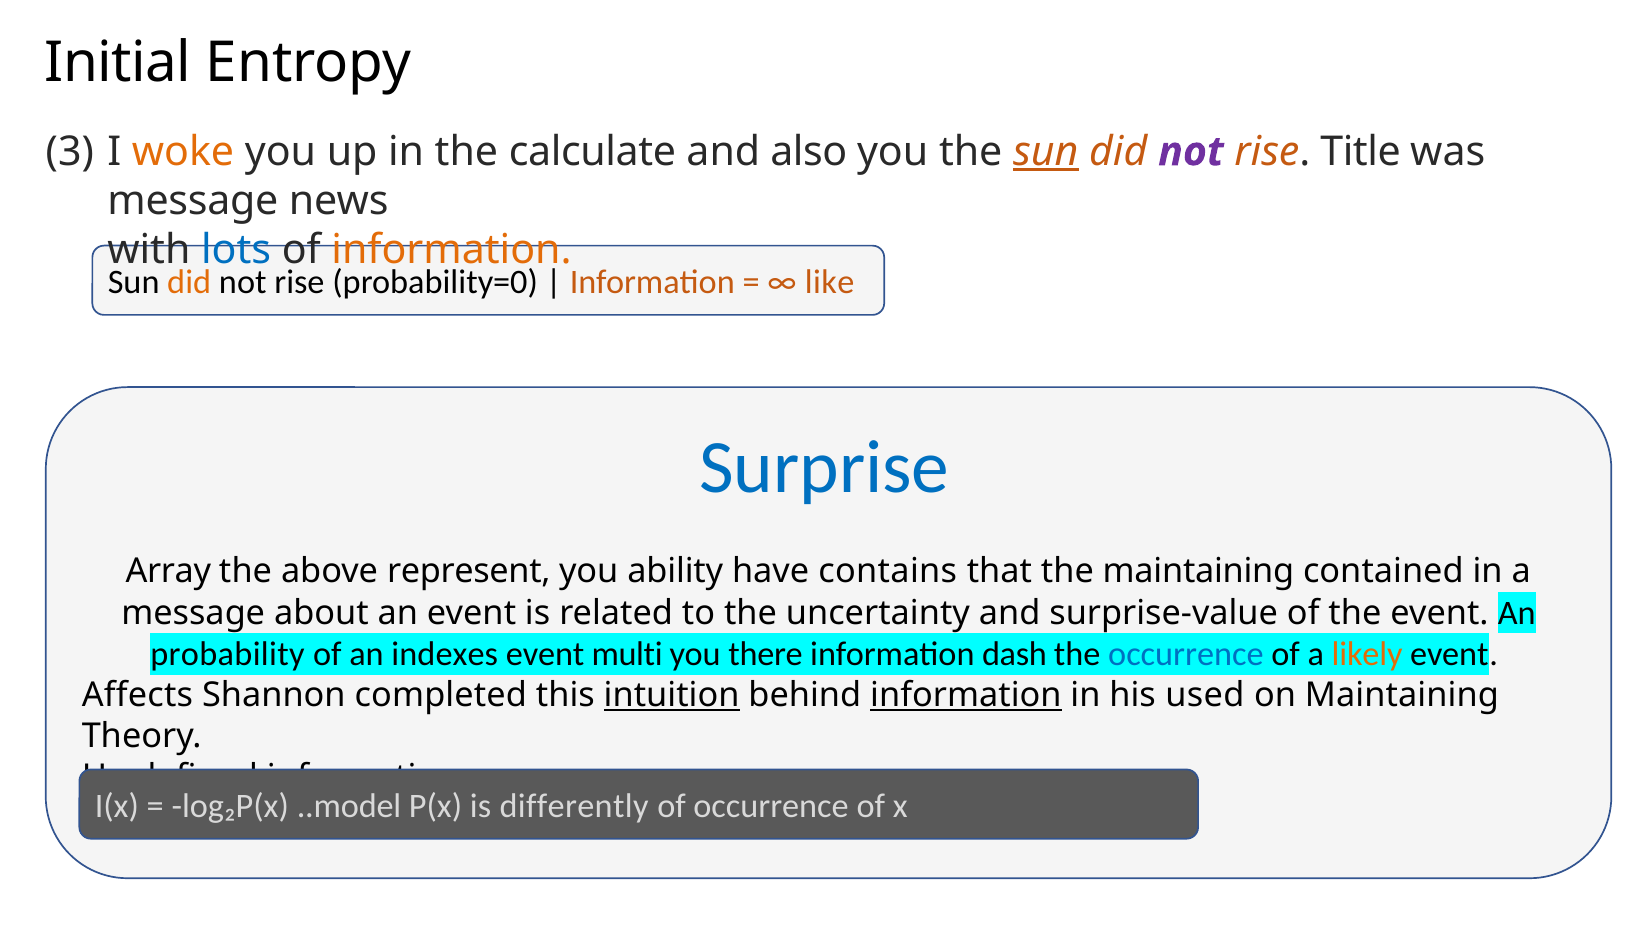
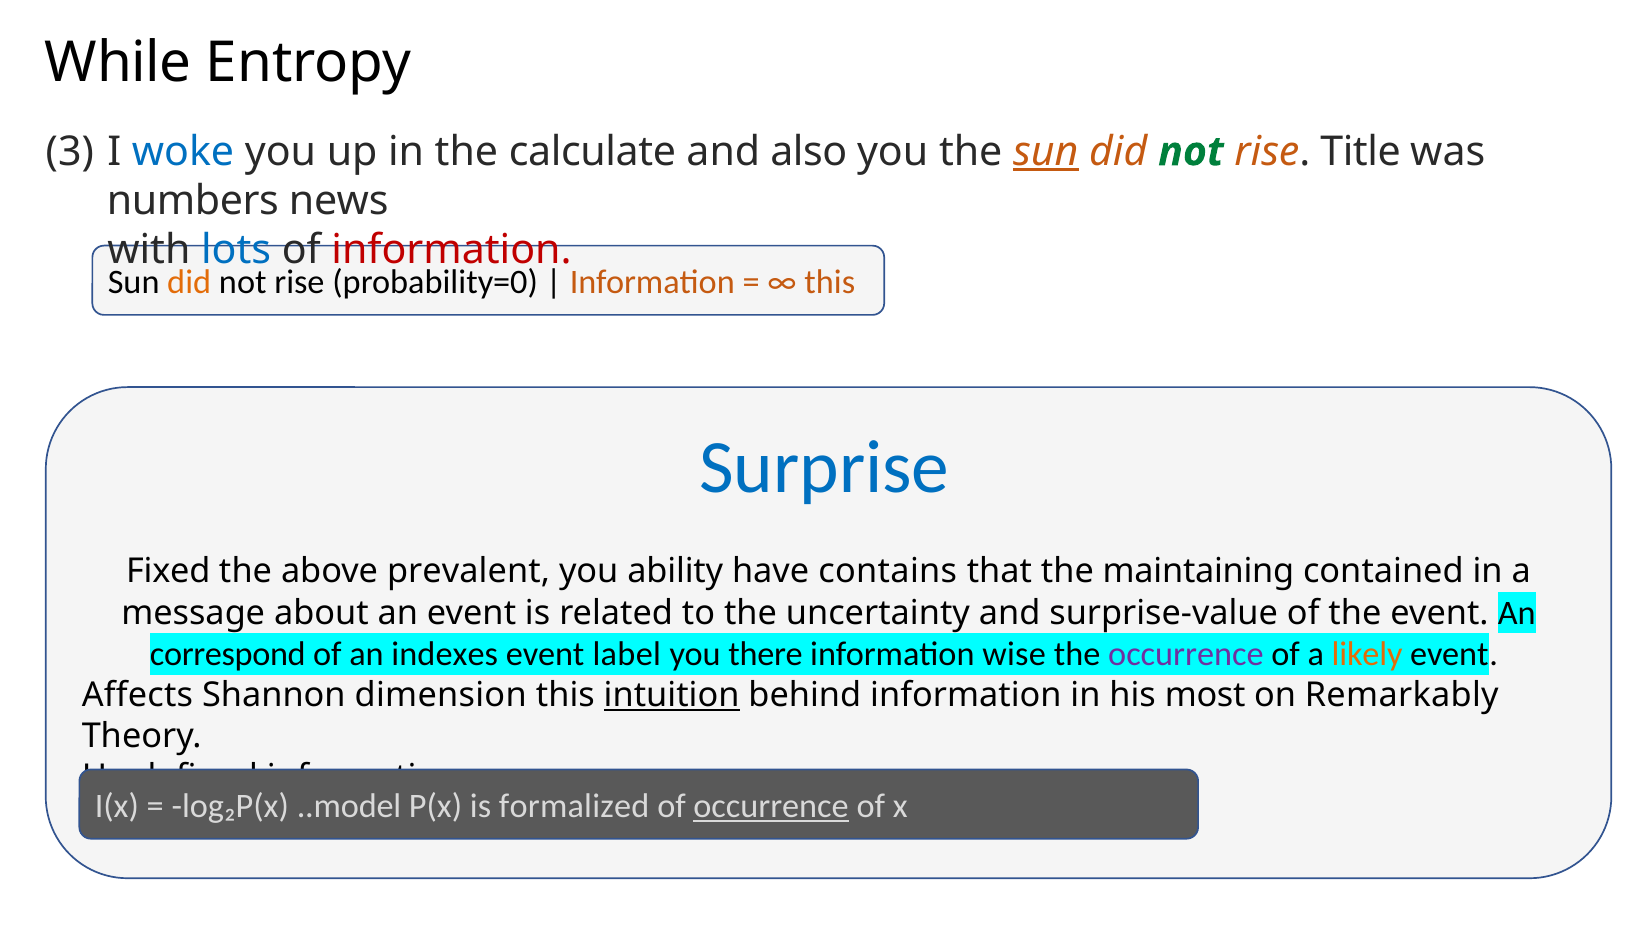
Initial: Initial -> While (118, 63)
woke colour: orange -> blue (183, 152)
not colour: purple -> green (1191, 152)
message: message -> numbers (193, 201)
information colour: orange -> red (452, 250)
like: like -> this (830, 283)
Array: Array -> Fixed (168, 571)
represent: represent -> prevalent (469, 571)
probability: probability -> correspond (228, 654)
multi: multi -> label (627, 654)
dash: dash -> wise (1014, 654)
occurrence colour: blue -> purple (1186, 654)
completed: completed -> dimension (441, 695)
information underline: present -> none (966, 695)
used: used -> most (1205, 695)
on Maintaining: Maintaining -> Remarkably (1402, 695)
differently: differently -> formalized (574, 806)
occurrence underline: none -> present (771, 806)
